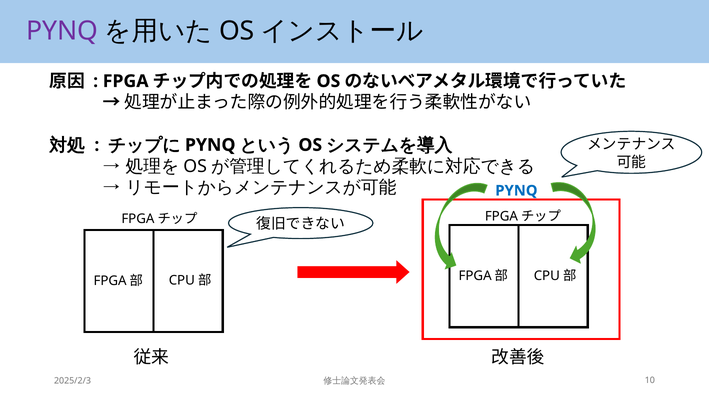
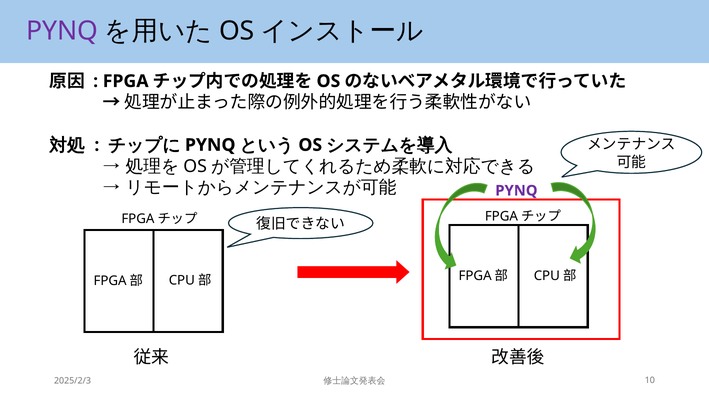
PYNQ colour: blue -> purple (516, 191)
